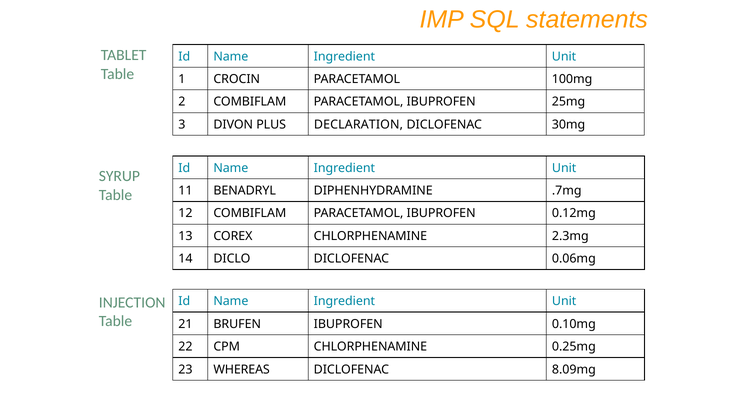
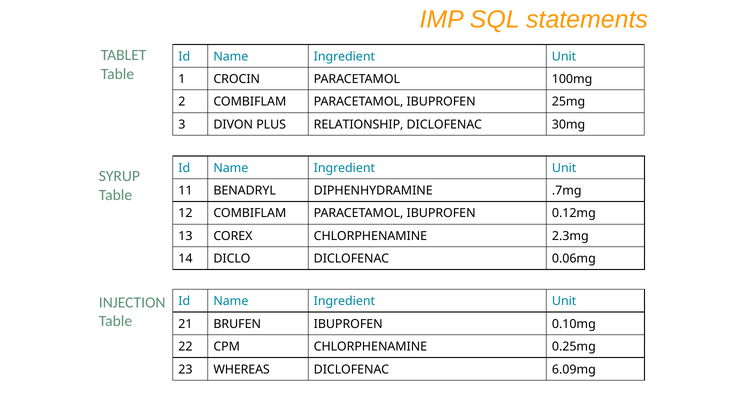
DECLARATION: DECLARATION -> RELATIONSHIP (359, 125)
8.09mg: 8.09mg -> 6.09mg (574, 370)
